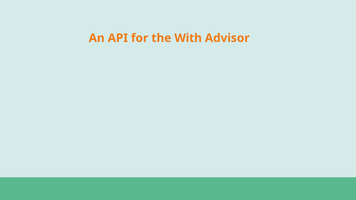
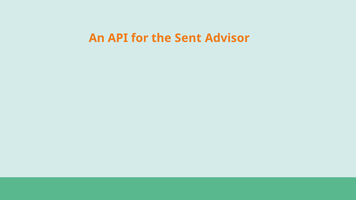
With: With -> Sent (188, 38)
